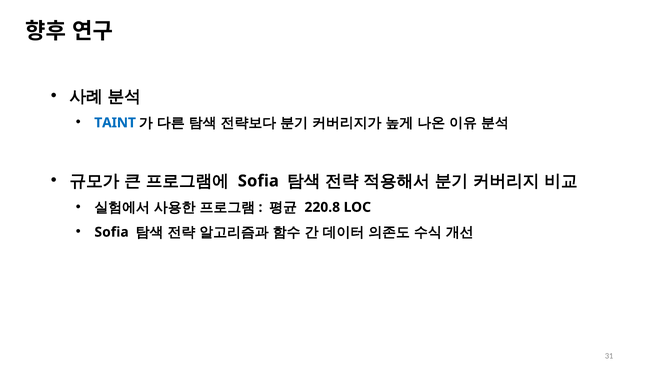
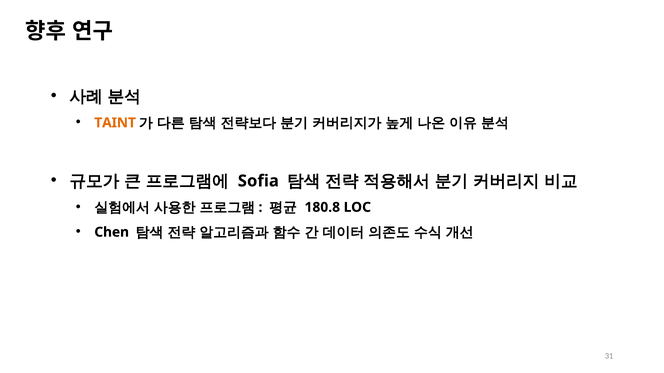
TAINT colour: blue -> orange (115, 123)
220.8: 220.8 -> 180.8 (322, 208)
Sofia: Sofia -> Chen (112, 232)
